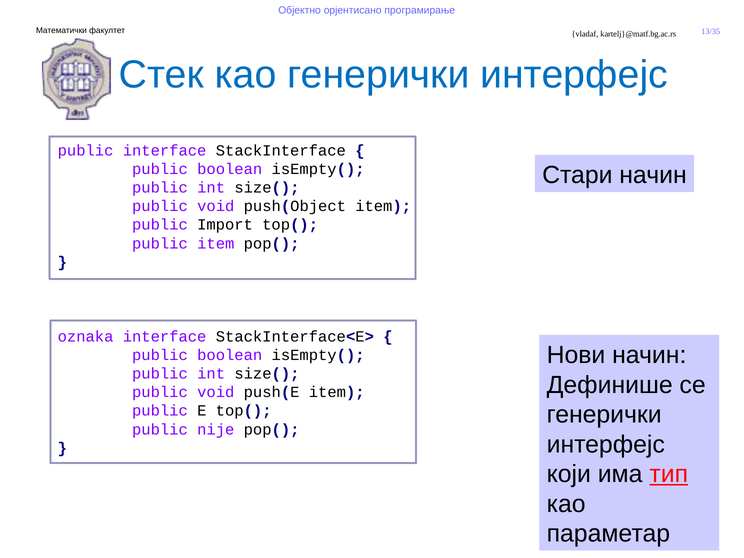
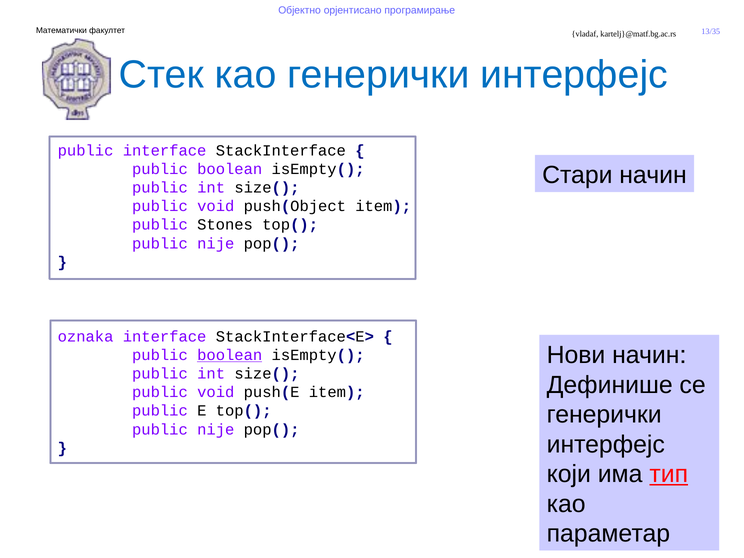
Import: Import -> Stones (225, 225)
item: item -> nije (216, 243)
boolean underline: none -> present (230, 355)
